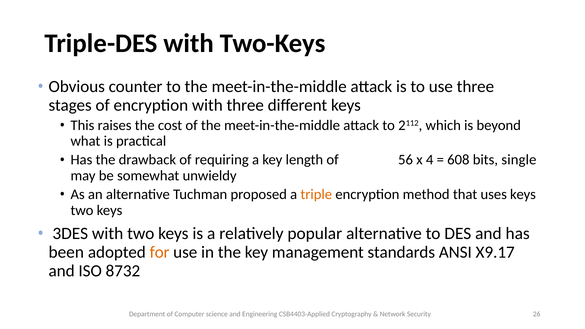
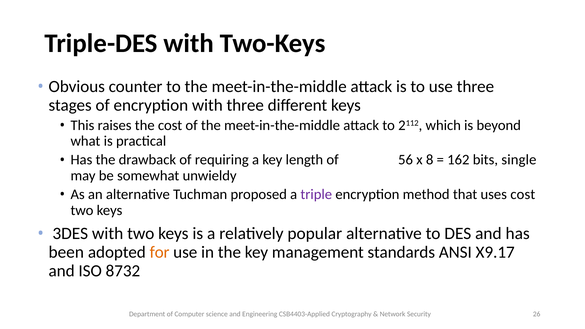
4: 4 -> 8 (430, 160)
608: 608 -> 162 (458, 160)
triple colour: orange -> purple (316, 194)
uses keys: keys -> cost (523, 194)
